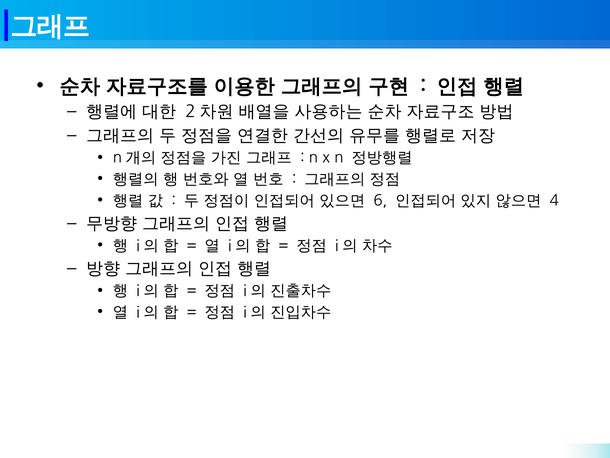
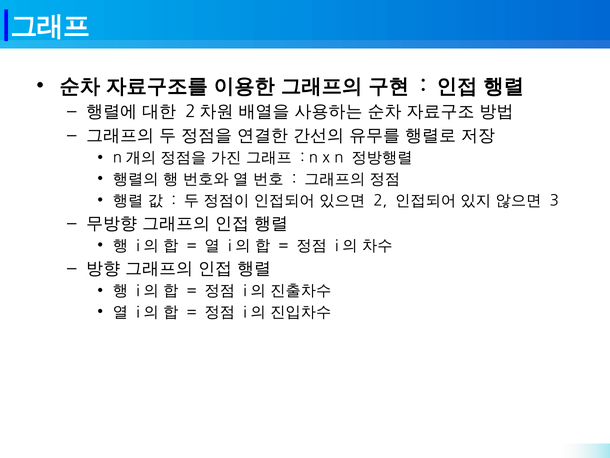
6: 6 -> 2 (380, 200)
4: 4 -> 3 (554, 200)
